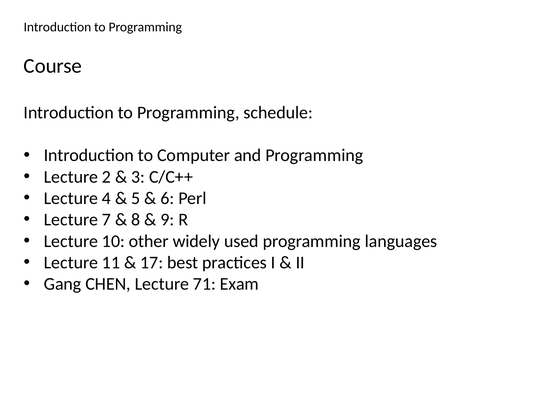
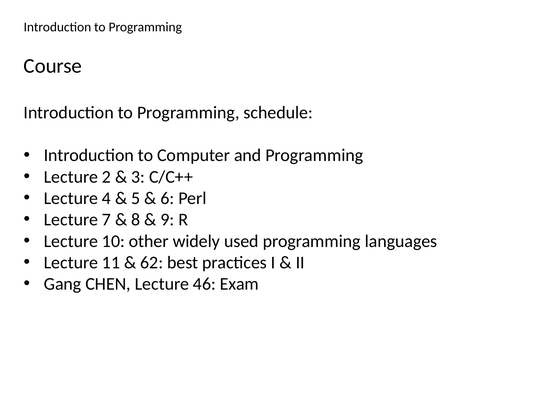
17: 17 -> 62 (152, 263)
71: 71 -> 46 (204, 284)
